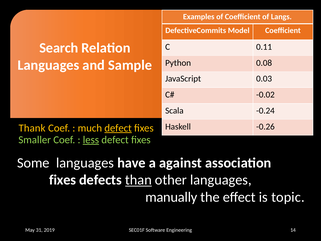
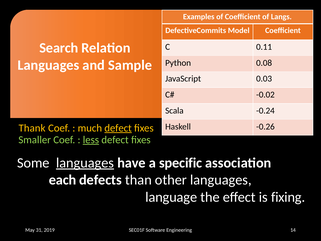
languages underline: none -> present (85, 163)
against: against -> specific (181, 163)
fixes: fixes -> each (63, 180)
than underline: present -> none (138, 180)
manually: manually -> language (171, 197)
topic: topic -> fixing (288, 197)
